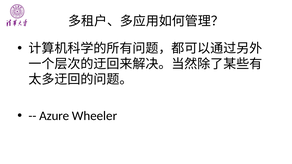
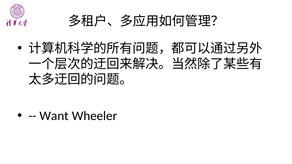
Azure: Azure -> Want (54, 116)
